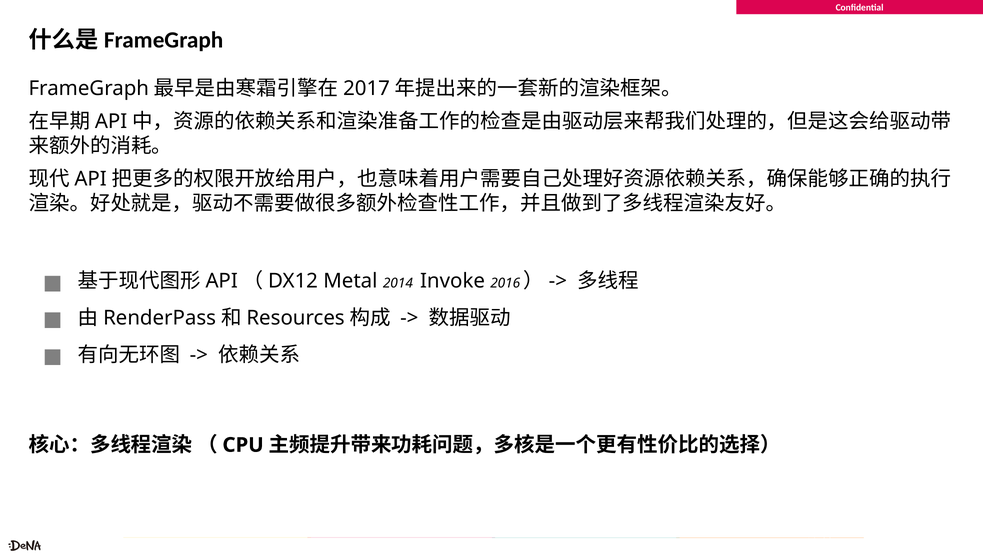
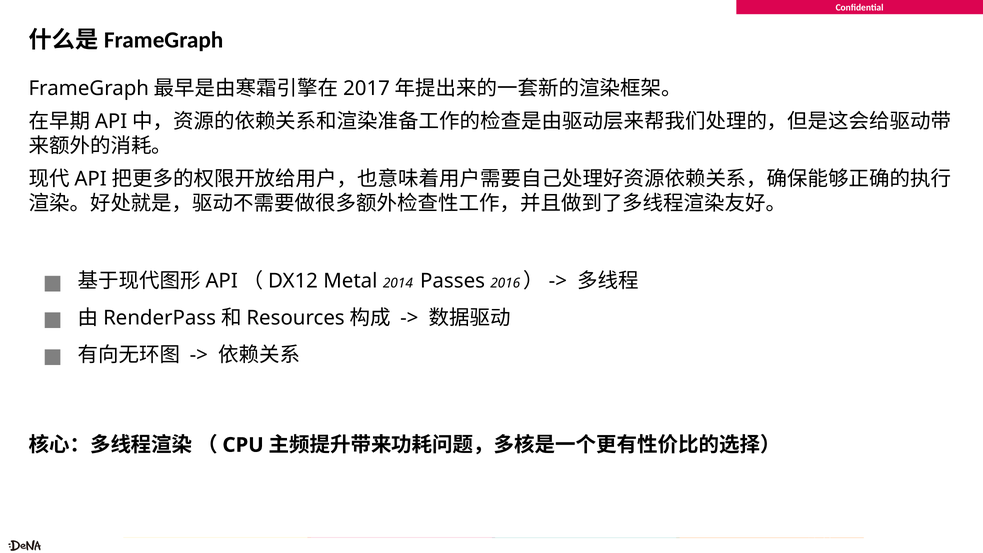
Invoke: Invoke -> Passes (453, 281)
